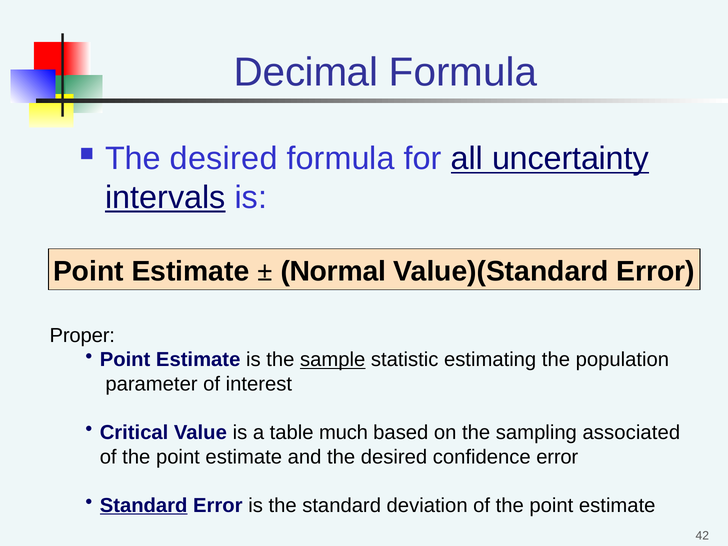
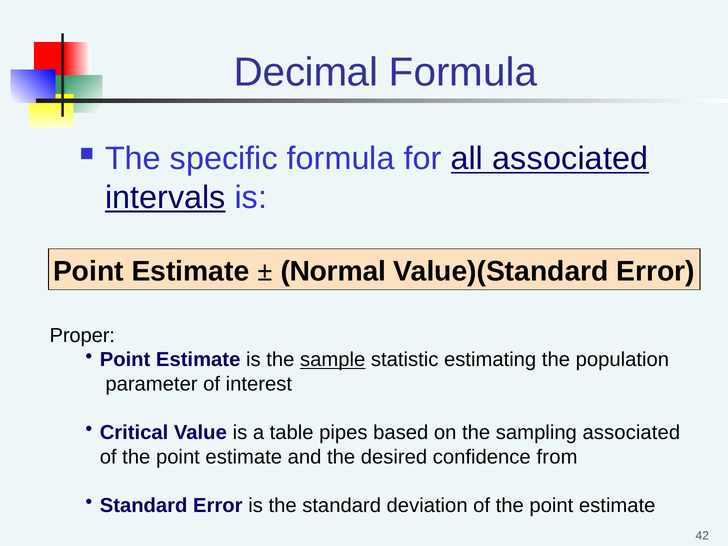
desired: desired -> specific (224, 159)
all uncertainty: uncertainty -> associated (570, 159)
much: much -> pipes (343, 433)
confidence error: error -> from (557, 457)
Standard underline: present -> none (144, 505)
